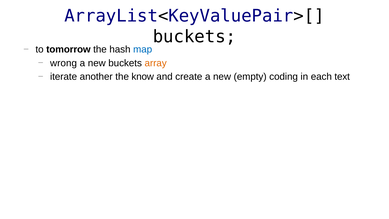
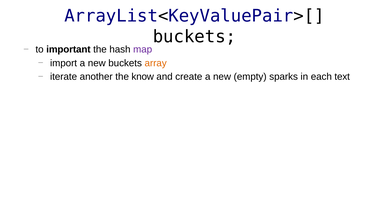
tomorrow: tomorrow -> important (68, 49)
map colour: blue -> purple (143, 49)
wrong: wrong -> import (64, 63)
coding: coding -> sparks (284, 77)
